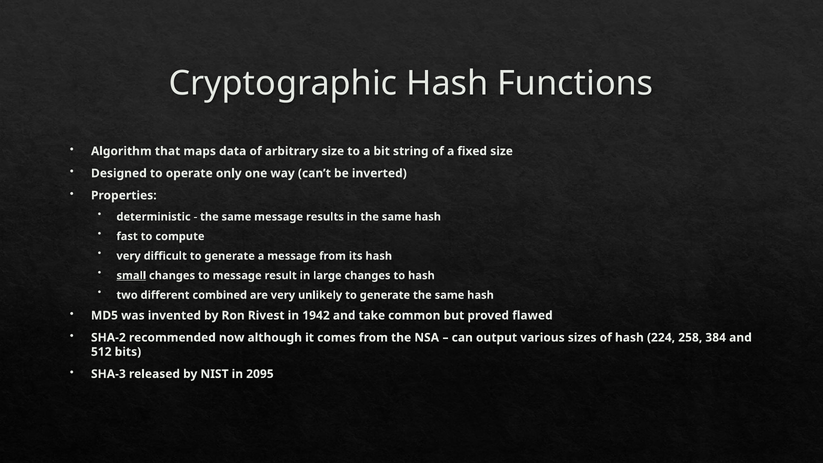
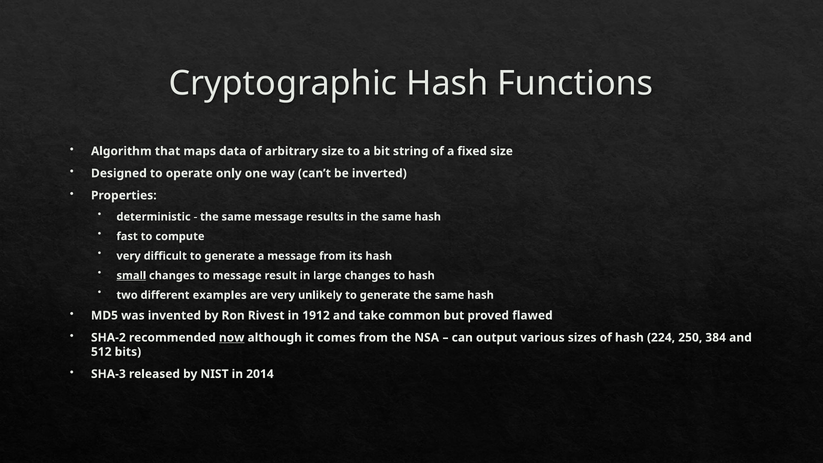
combined: combined -> examples (220, 295)
1942: 1942 -> 1912 (316, 315)
now underline: none -> present (232, 338)
258: 258 -> 250 (690, 338)
2095: 2095 -> 2014 (260, 374)
